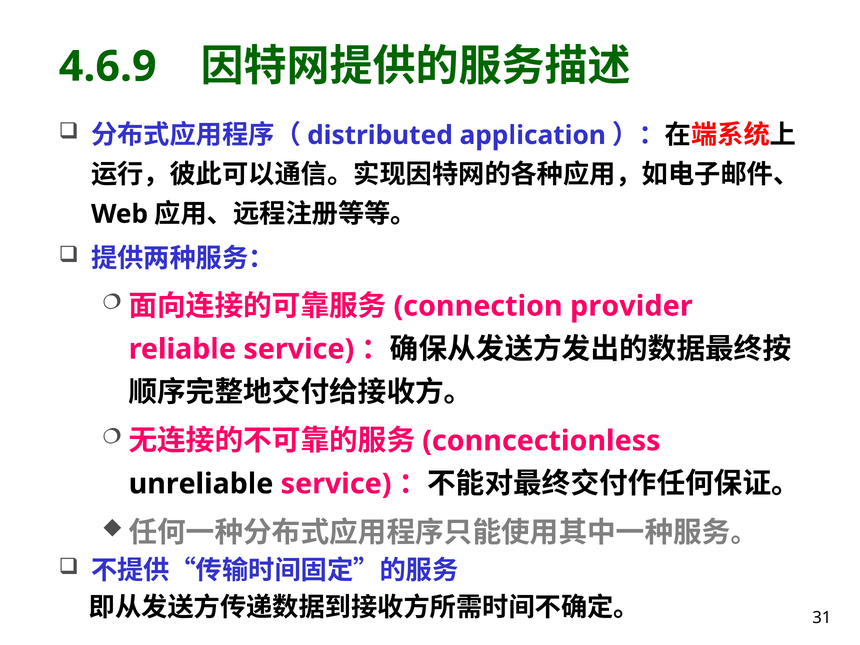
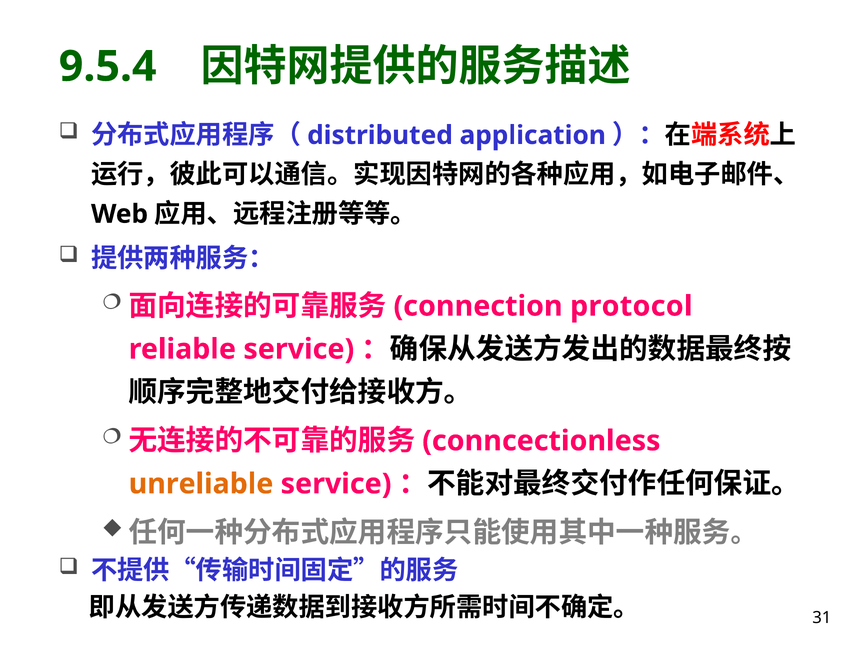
4.6.9: 4.6.9 -> 9.5.4 (108, 67)
provider: provider -> protocol (631, 306)
unreliable colour: black -> orange (201, 484)
